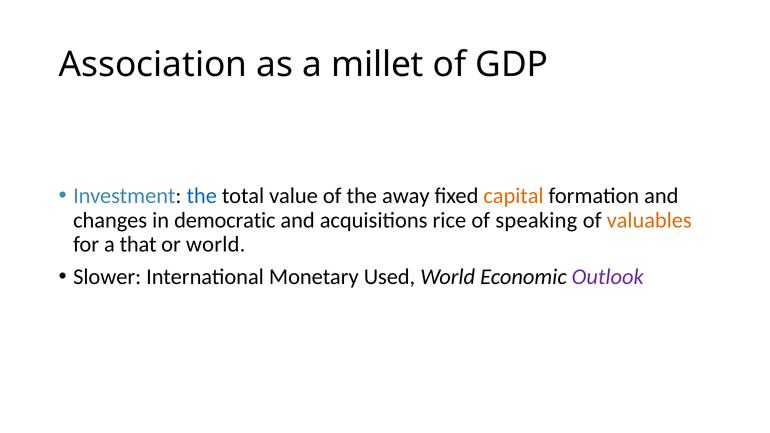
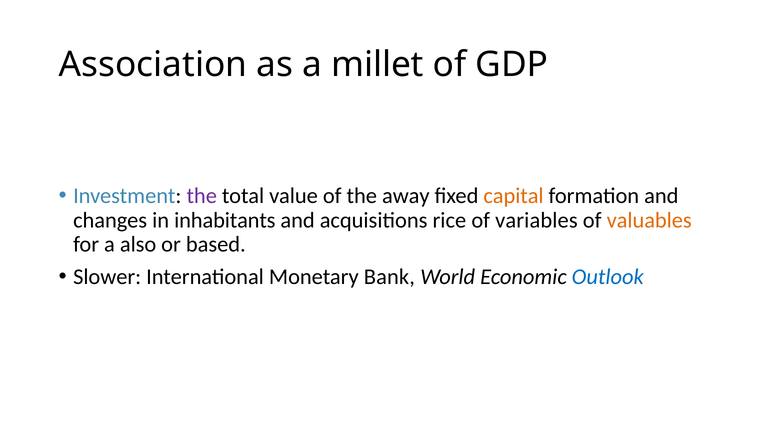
the colour: blue -> purple (202, 196)
democratic: democratic -> inhabitants (225, 220)
speaking: speaking -> variables (536, 220)
that: that -> also (138, 245)
or world: world -> based (216, 245)
Used: Used -> Bank (389, 277)
Outlook colour: purple -> blue (608, 277)
